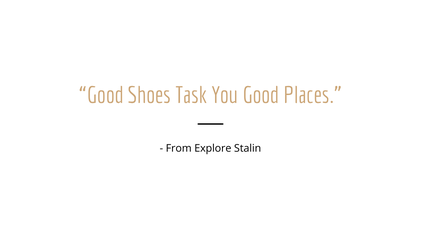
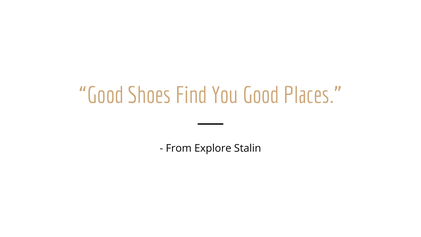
Task: Task -> Find (191, 95)
